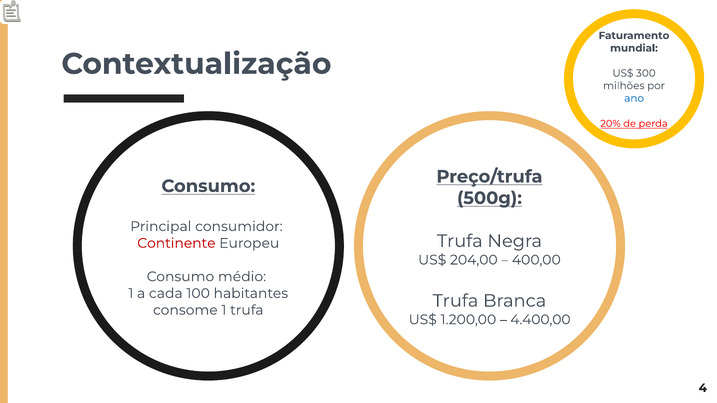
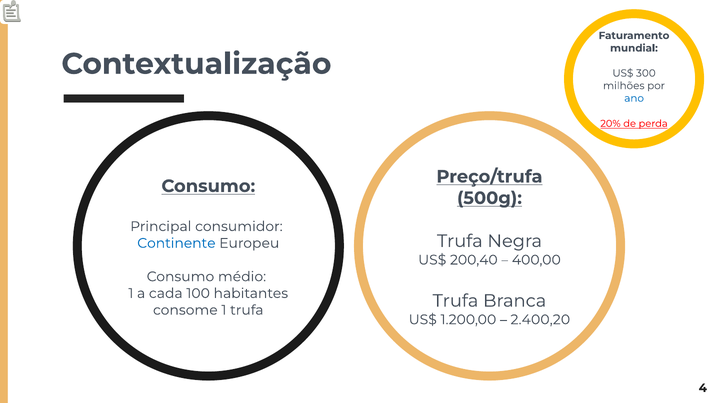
Continente colour: red -> blue (176, 243)
204,00: 204,00 -> 200,40 (474, 260)
4.400,00: 4.400,00 -> 2.400,20 (540, 320)
